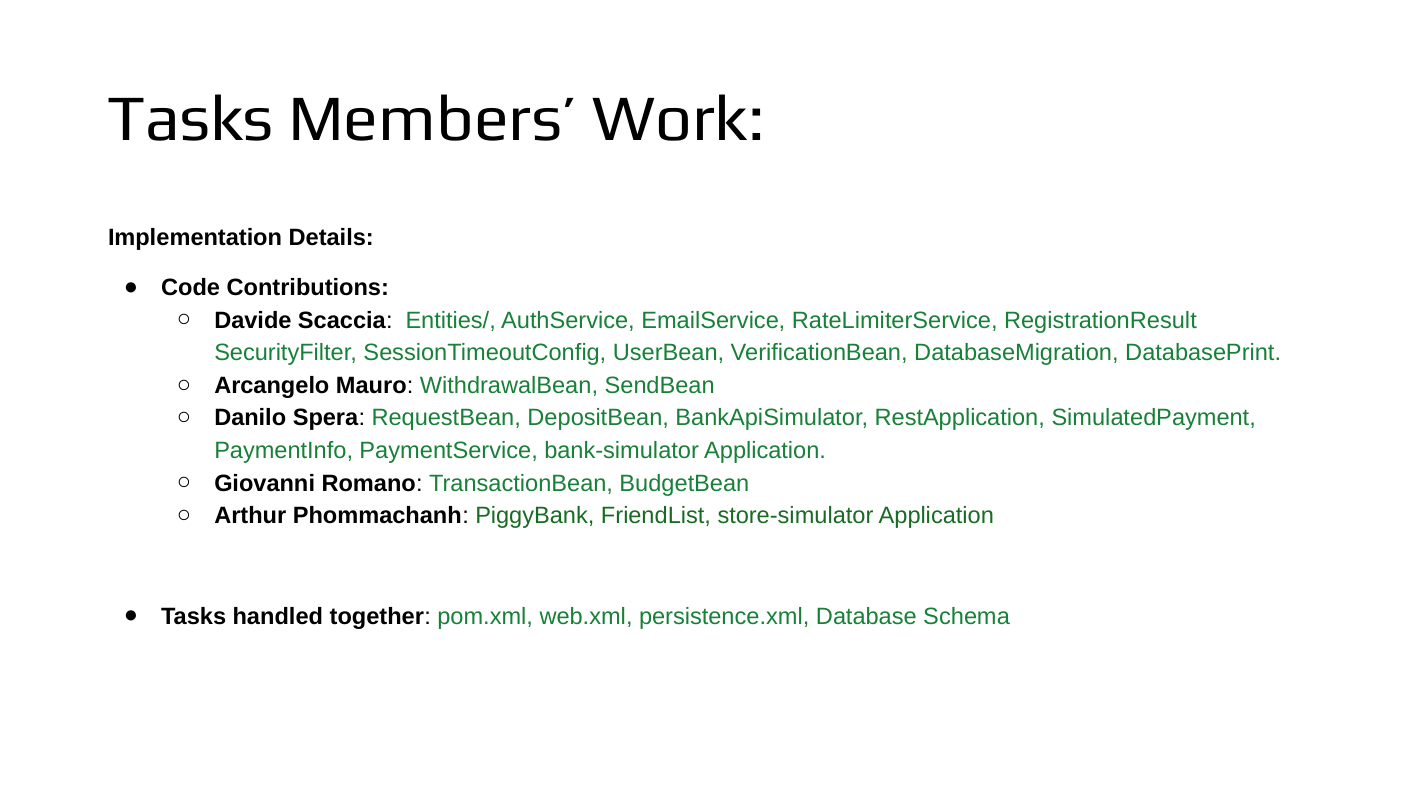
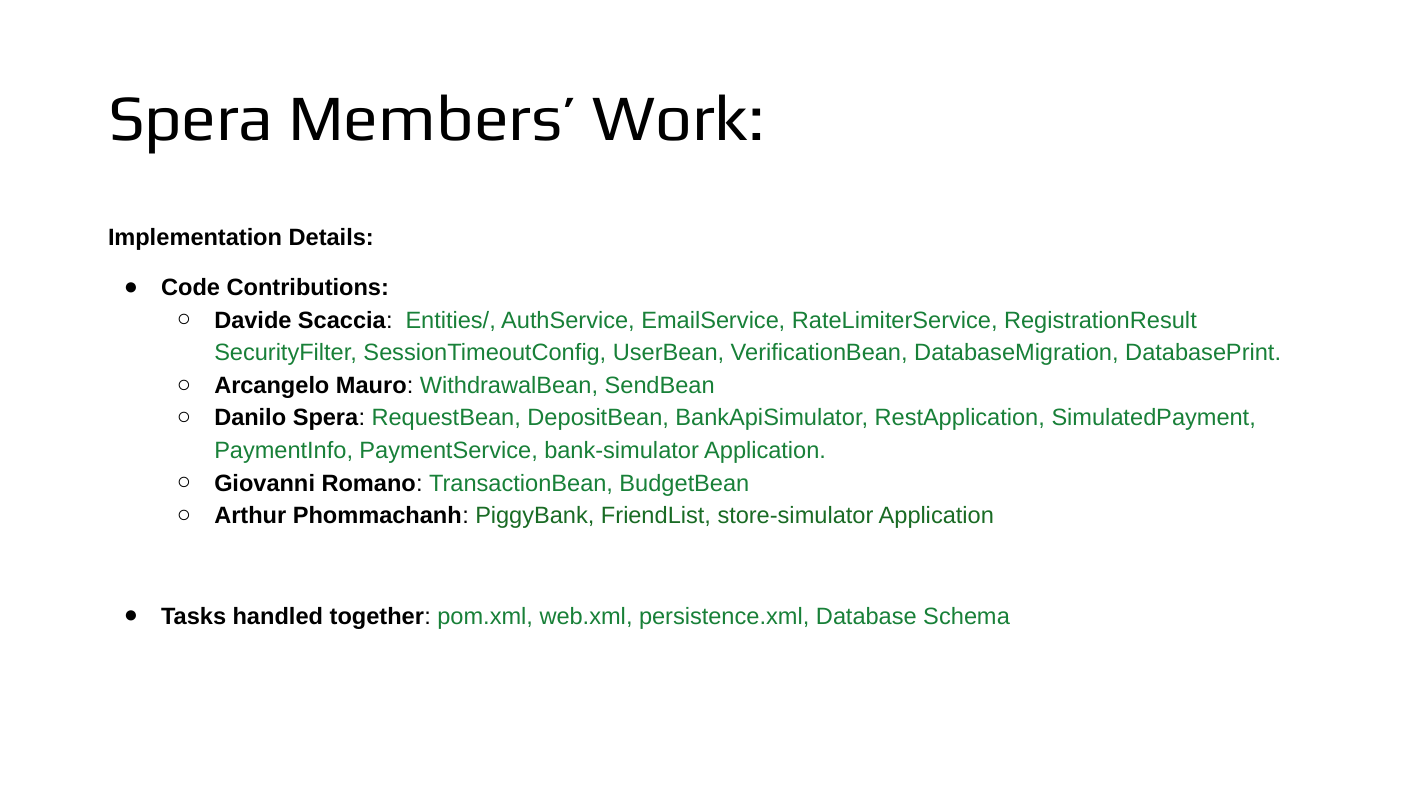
Tasks: Tasks -> Spera (191, 119)
